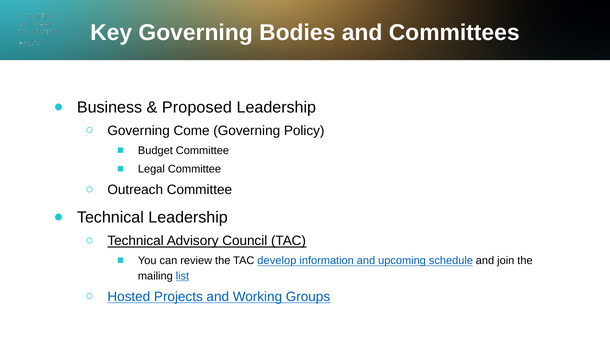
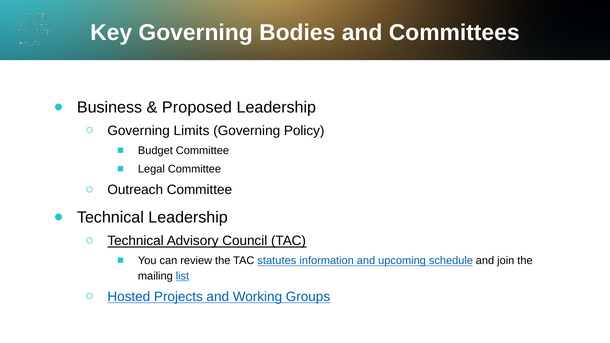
Come: Come -> Limits (191, 131)
develop: develop -> statutes (277, 261)
